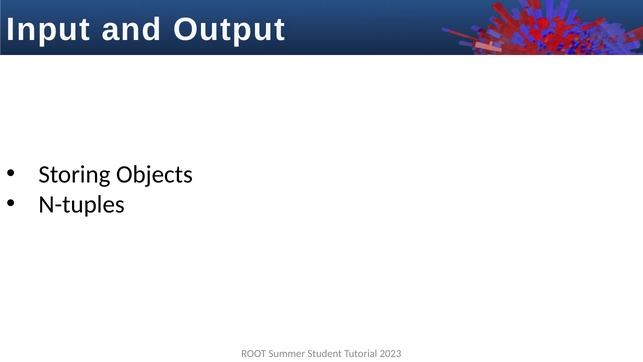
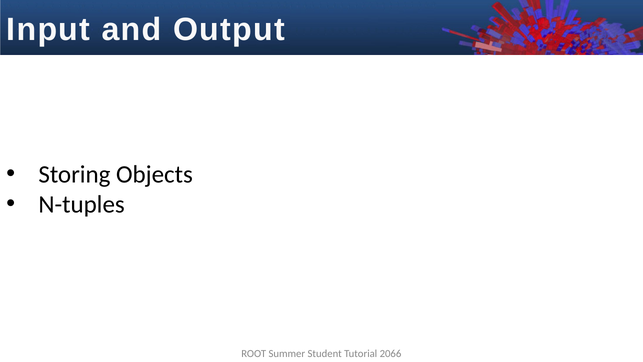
2023: 2023 -> 2066 (390, 354)
